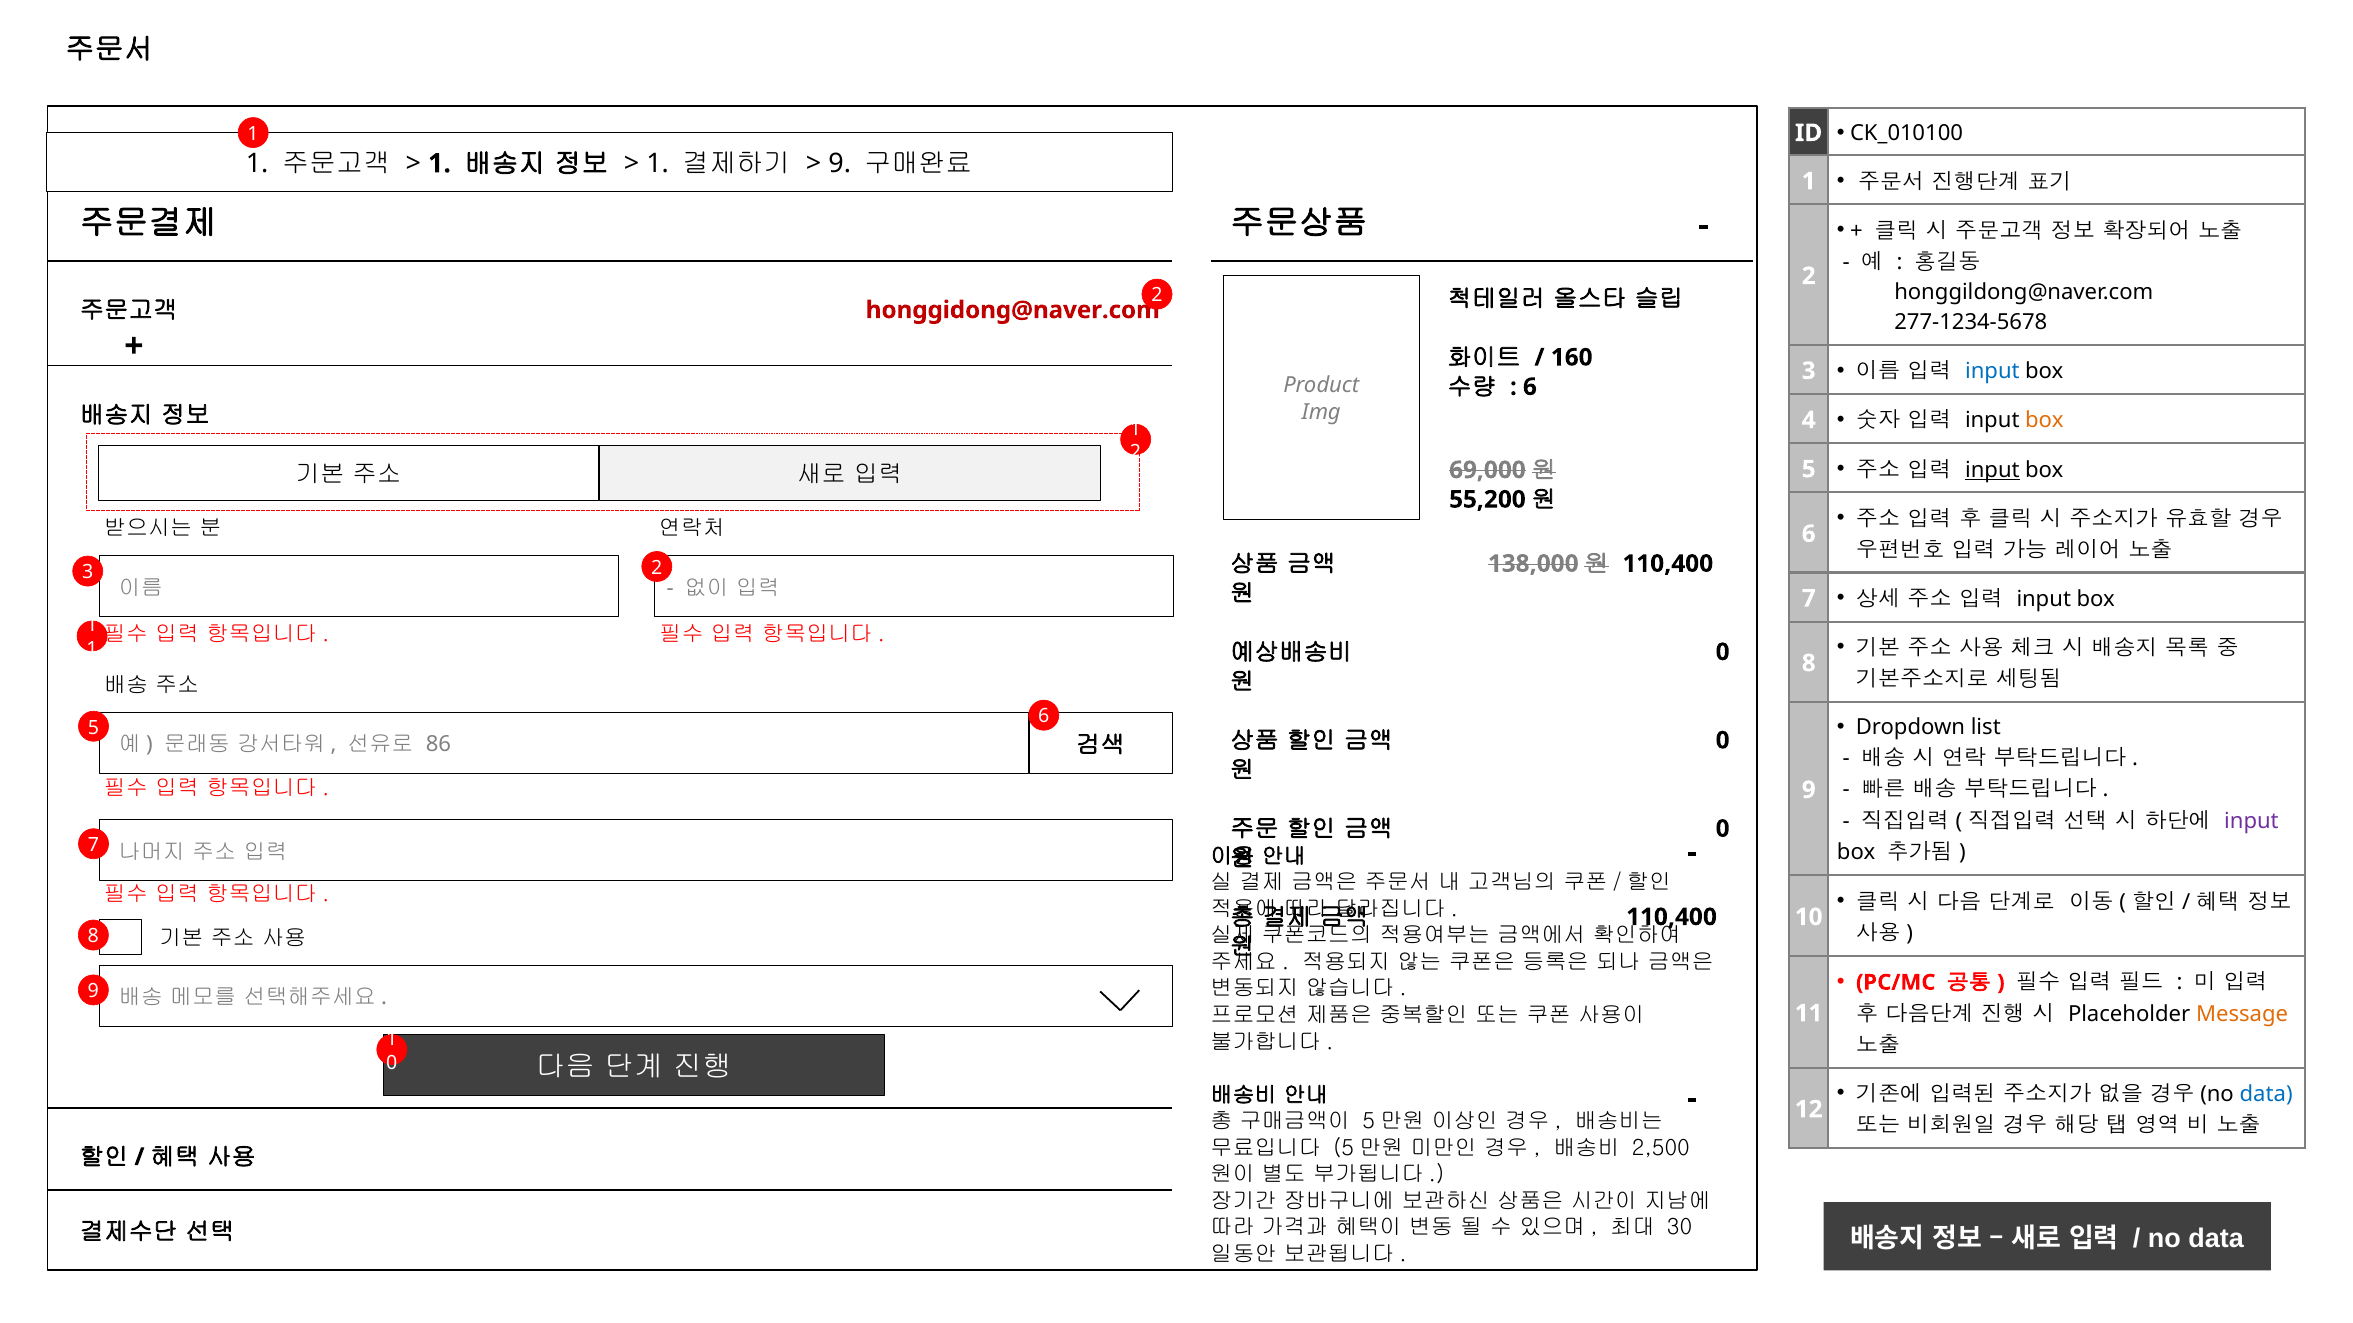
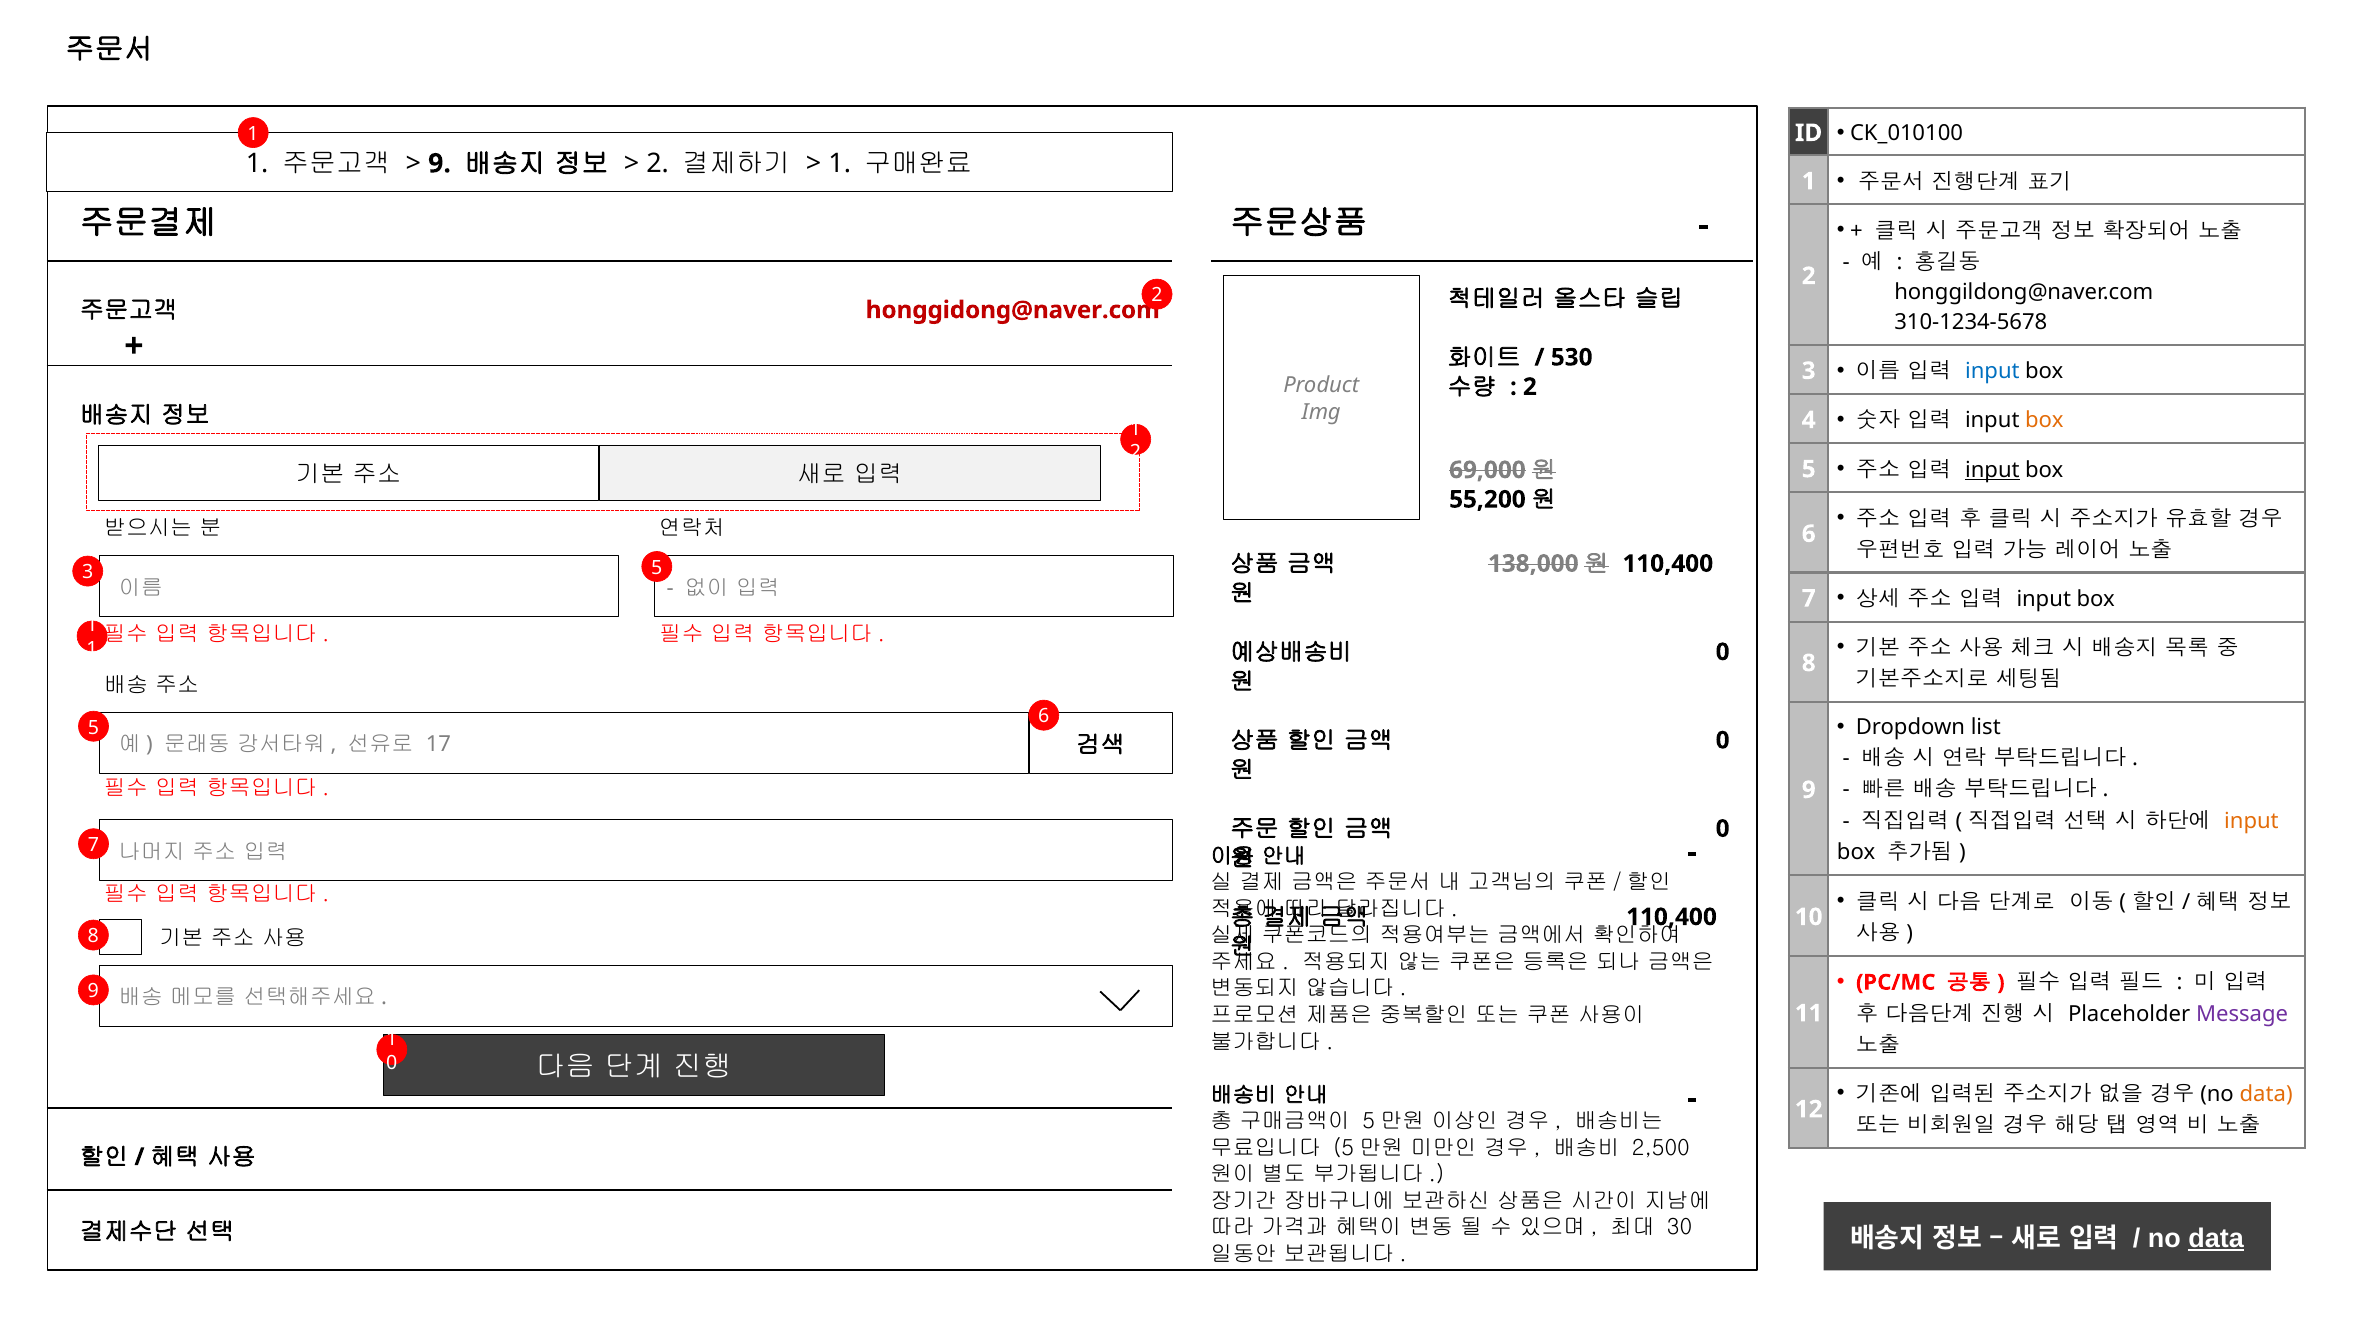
1: 1 -> 9 (440, 164)
1: 1 -> 2 (658, 164)
9: 9 -> 1 (840, 164)
277-1234-5678: 277-1234-5678 -> 310-1234-5678 (1971, 322)
160: 160 -> 530 (1572, 358)
6: 6 -> 2 (1530, 387)
3 2: 2 -> 5 (657, 568)
86: 86 -> 17 (438, 745)
input colour: purple -> orange (2251, 822)
Message colour: orange -> purple (2242, 1014)
data colour: blue -> orange (2266, 1095)
data underline: none -> present (2216, 1239)
